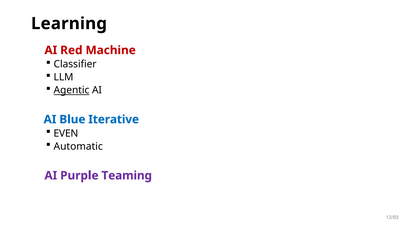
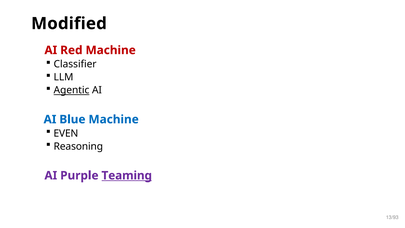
Learning: Learning -> Modified (69, 24)
Blue Iterative: Iterative -> Machine (114, 119)
Automatic: Automatic -> Reasoning (78, 146)
Teaming underline: none -> present (127, 175)
